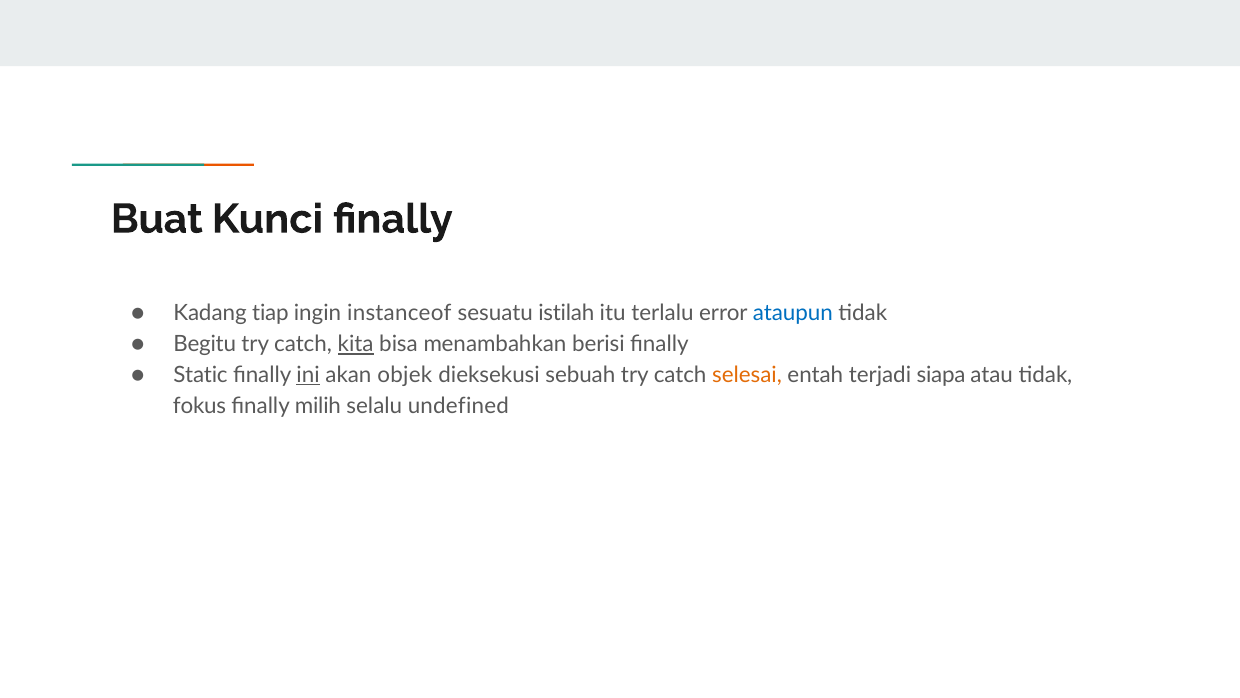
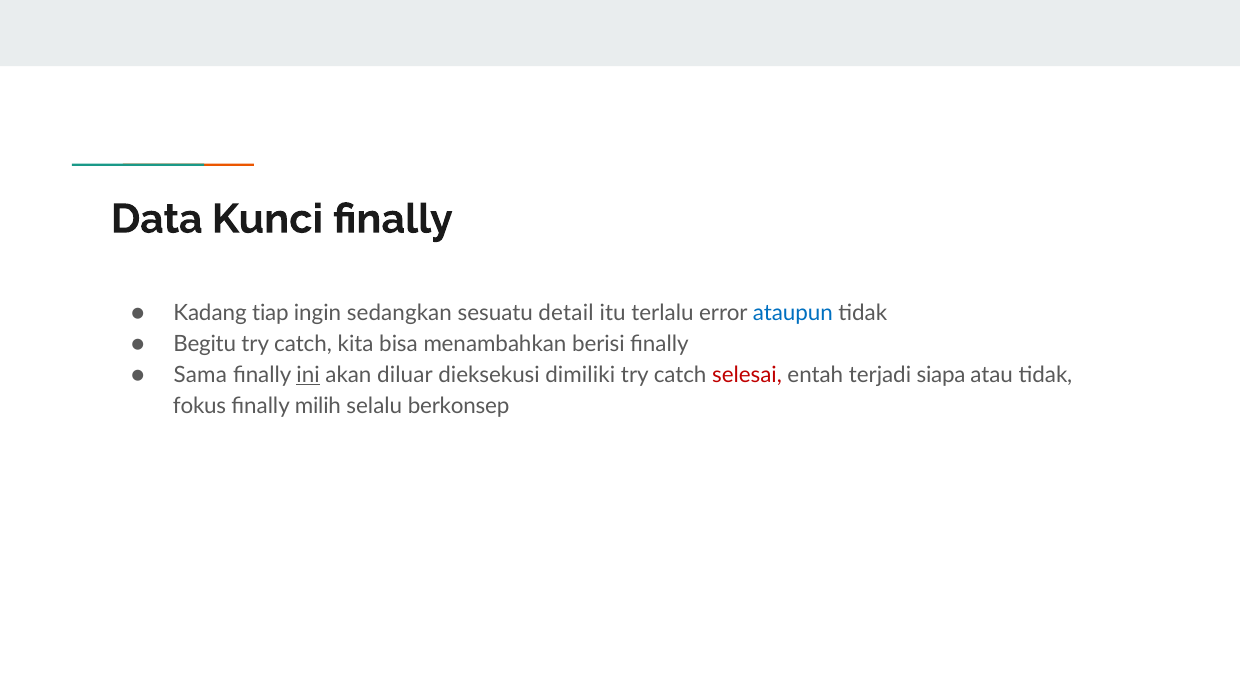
Buat: Buat -> Data (157, 219)
instanceof: instanceof -> sedangkan (399, 313)
istilah: istilah -> detail (566, 313)
kita underline: present -> none (356, 344)
Static: Static -> Sama (200, 375)
objek: objek -> diluar (405, 375)
sebuah: sebuah -> dimiliki (580, 375)
selesai colour: orange -> red (747, 375)
undefined: undefined -> berkonsep (459, 406)
